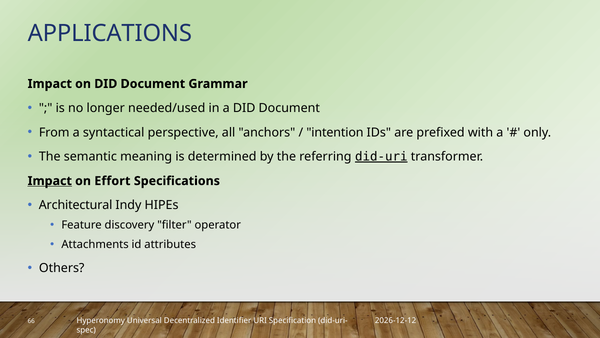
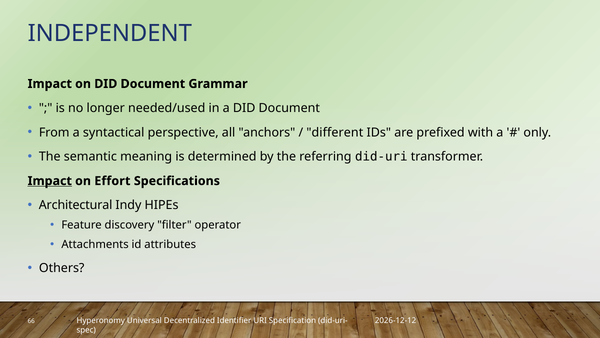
APPLICATIONS: APPLICATIONS -> INDEPENDENT (110, 33)
intention: intention -> different (335, 132)
did-uri underline: present -> none (381, 156)
